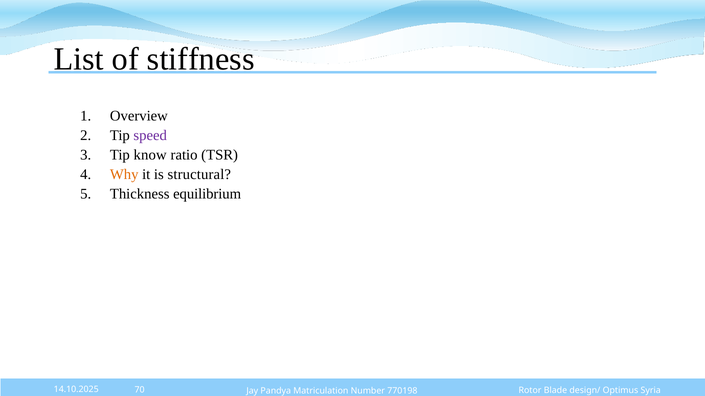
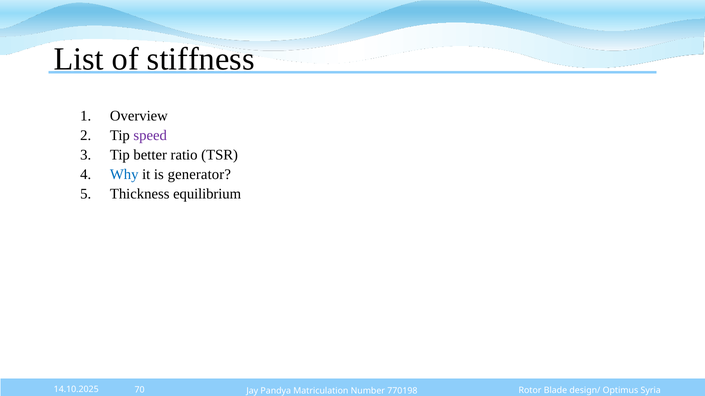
know: know -> better (150, 155)
Why colour: orange -> blue (124, 175)
structural: structural -> generator (199, 175)
